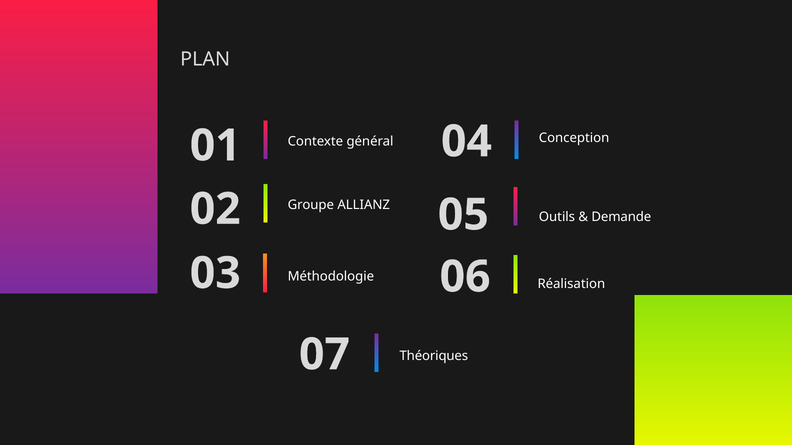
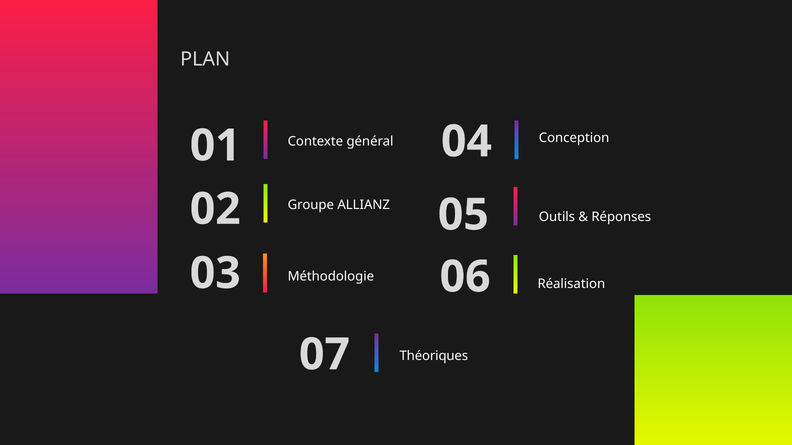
Demande: Demande -> Réponses (621, 217)
